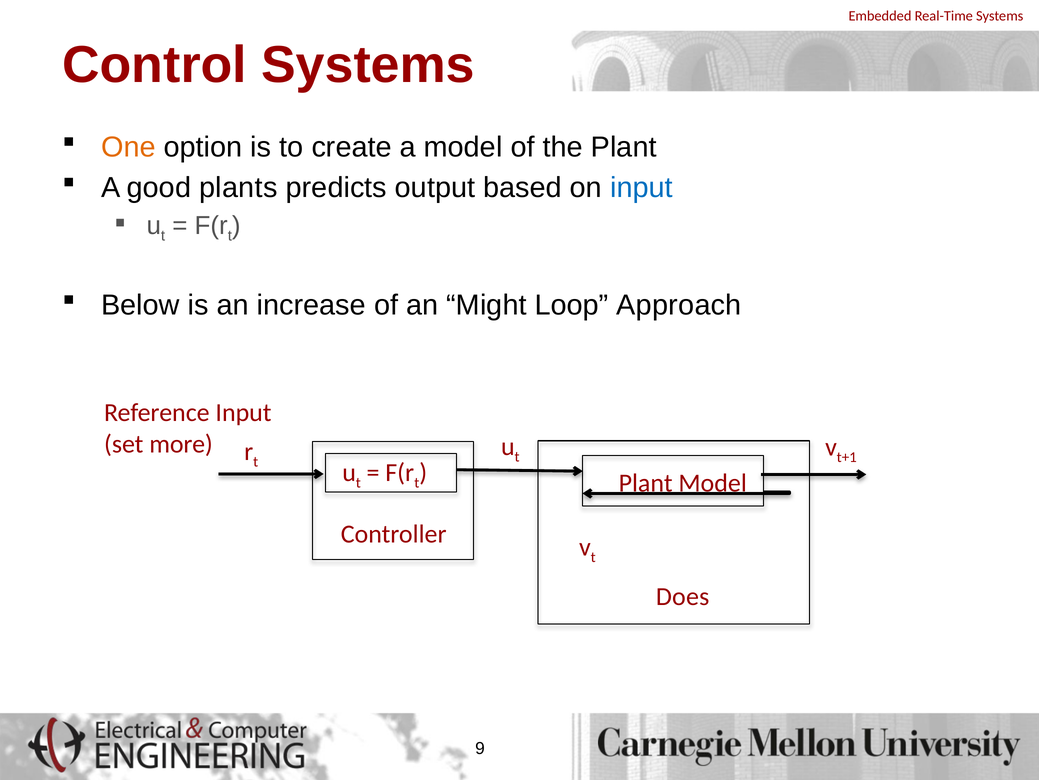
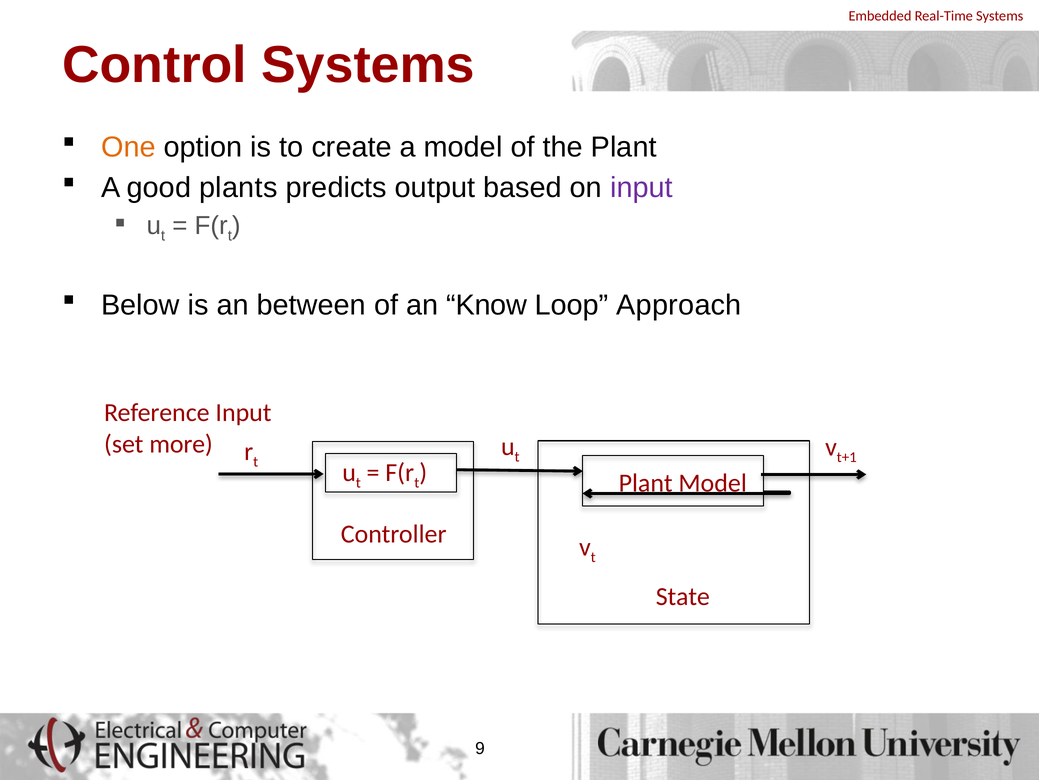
input colour: blue -> purple (641, 188)
increase: increase -> between (311, 305)
Might: Might -> Know (487, 305)
Does: Does -> State (683, 596)
